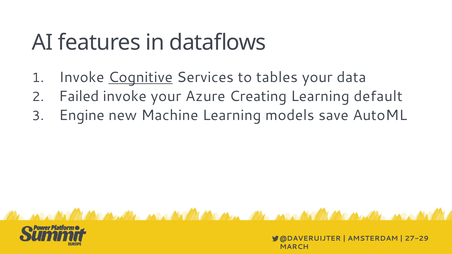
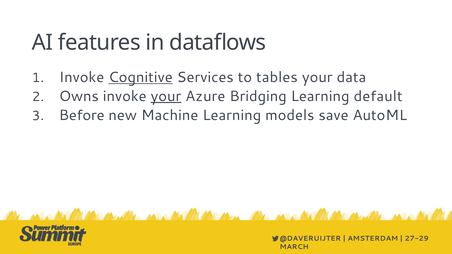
Failed: Failed -> Owns (79, 96)
your underline: none -> present (166, 96)
Creating: Creating -> Bridging (258, 96)
Engine: Engine -> Before (82, 115)
